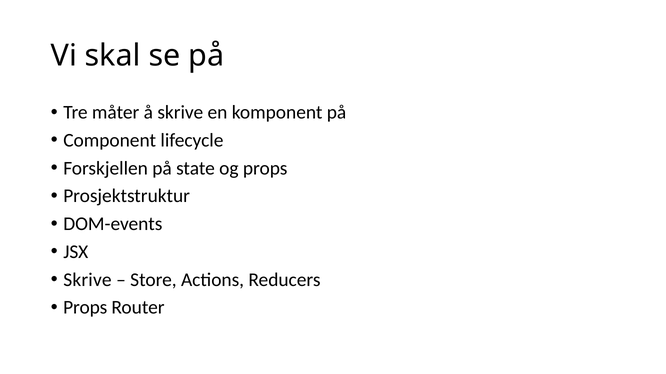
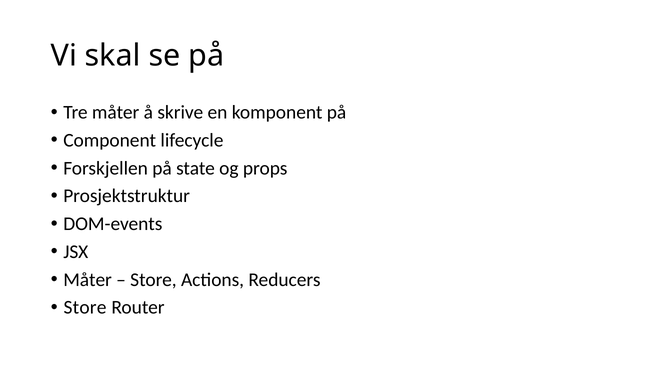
Skrive: Skrive -> Måter (88, 280)
Props: Props -> Store (85, 308)
